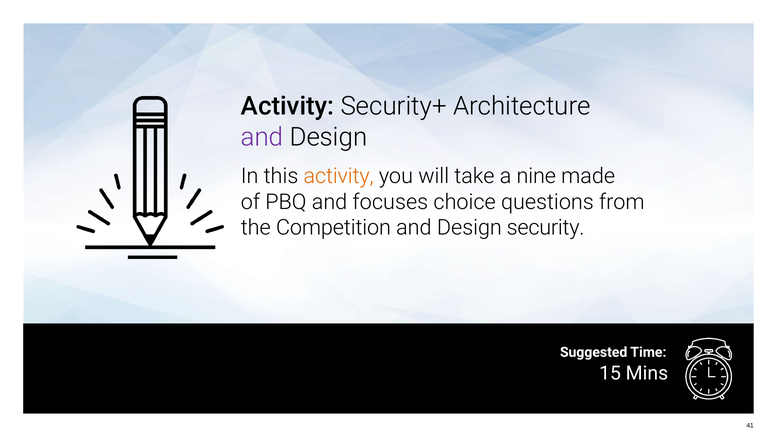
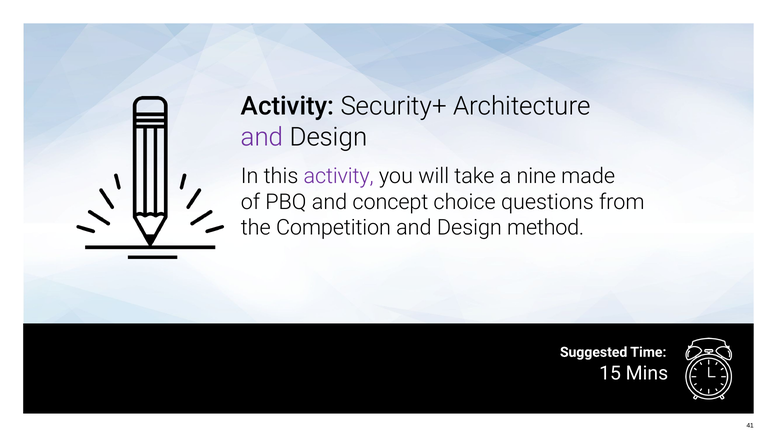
activity colour: orange -> purple (339, 176)
focuses: focuses -> concept (390, 202)
security: security -> method (546, 228)
